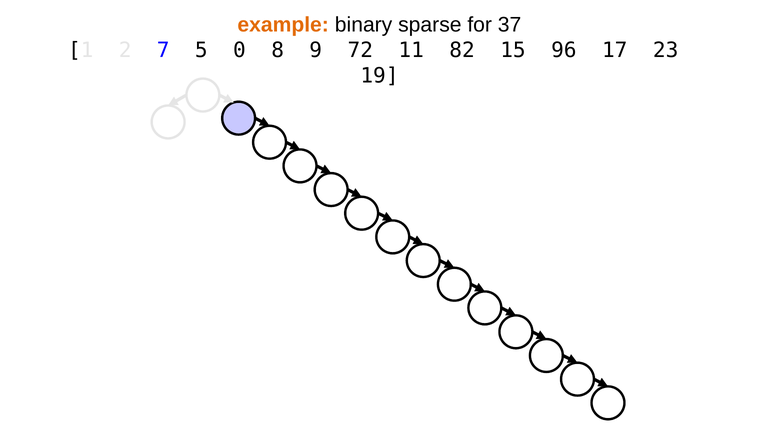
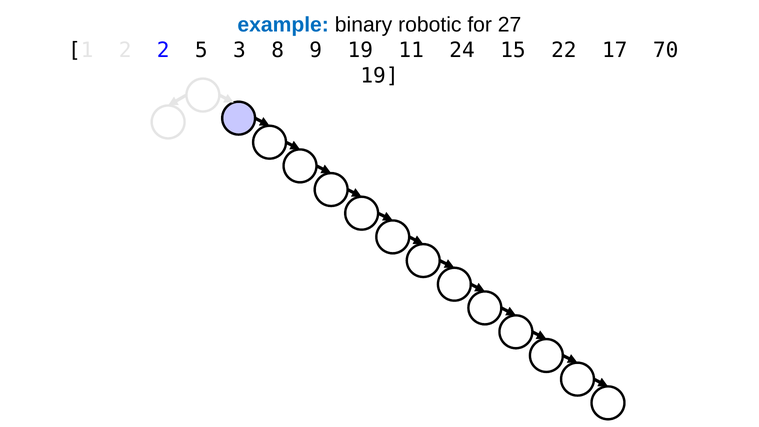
example colour: orange -> blue (283, 25)
sparse: sparse -> robotic (430, 25)
37: 37 -> 27 (510, 25)
2 7: 7 -> 2 (163, 50)
0: 0 -> 3 (239, 50)
9 72: 72 -> 19 (360, 50)
82: 82 -> 24 (462, 50)
96: 96 -> 22 (564, 50)
23: 23 -> 70 (666, 50)
